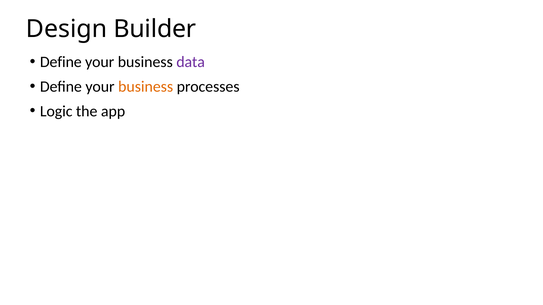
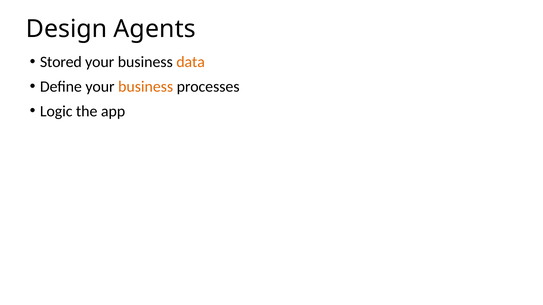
Builder: Builder -> Agents (155, 29)
Define: Define -> Stored (61, 62)
data colour: purple -> orange (191, 62)
